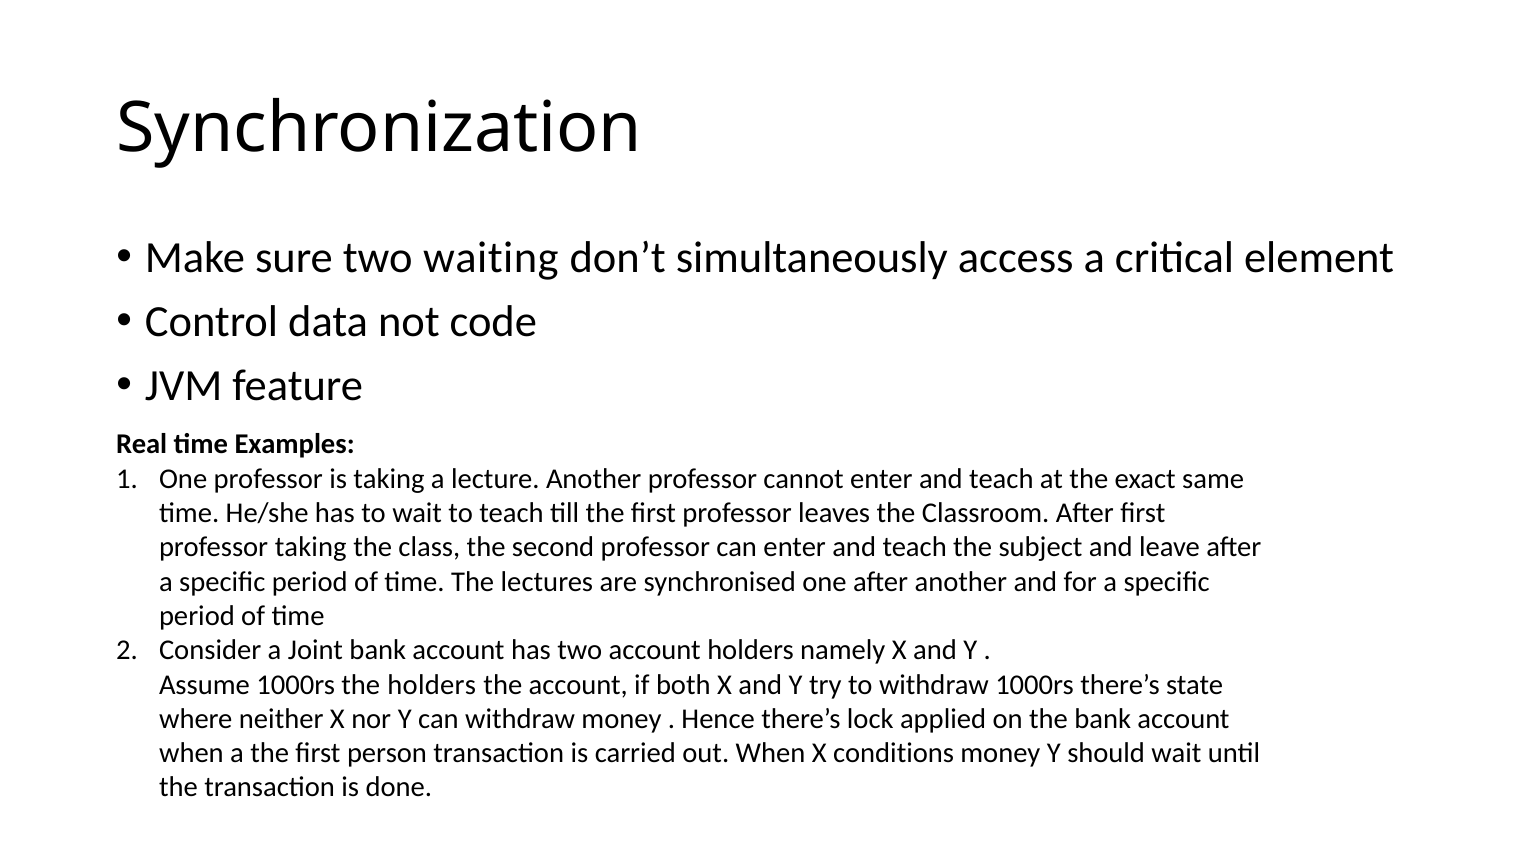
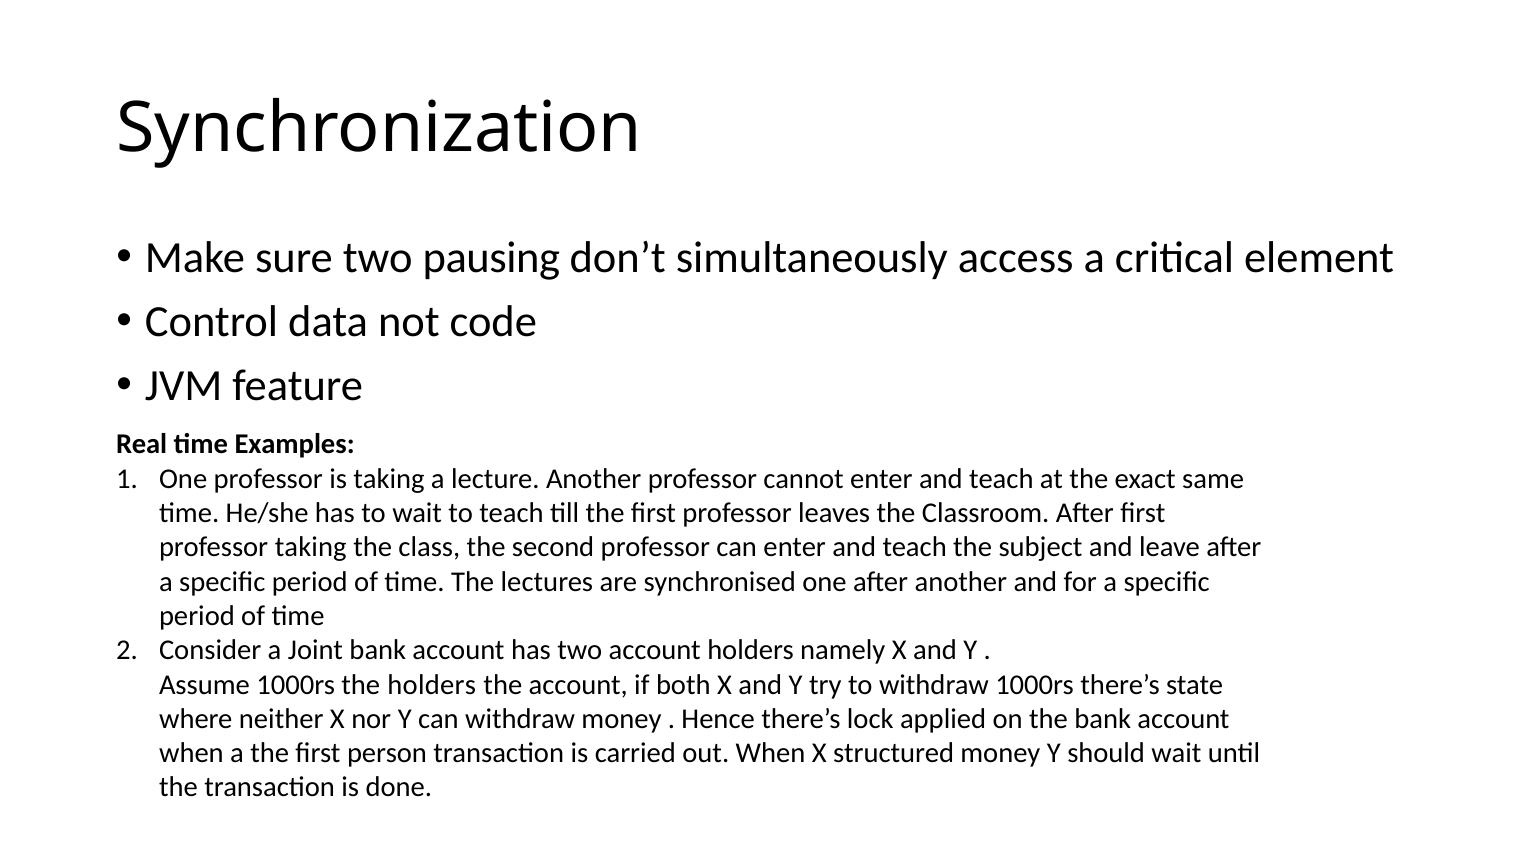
waiting: waiting -> pausing (491, 258)
conditions: conditions -> structured (894, 754)
